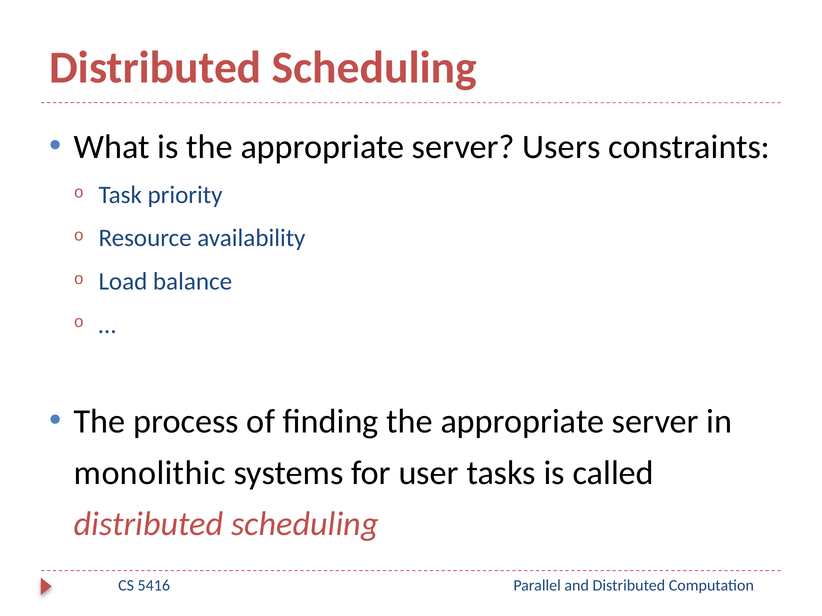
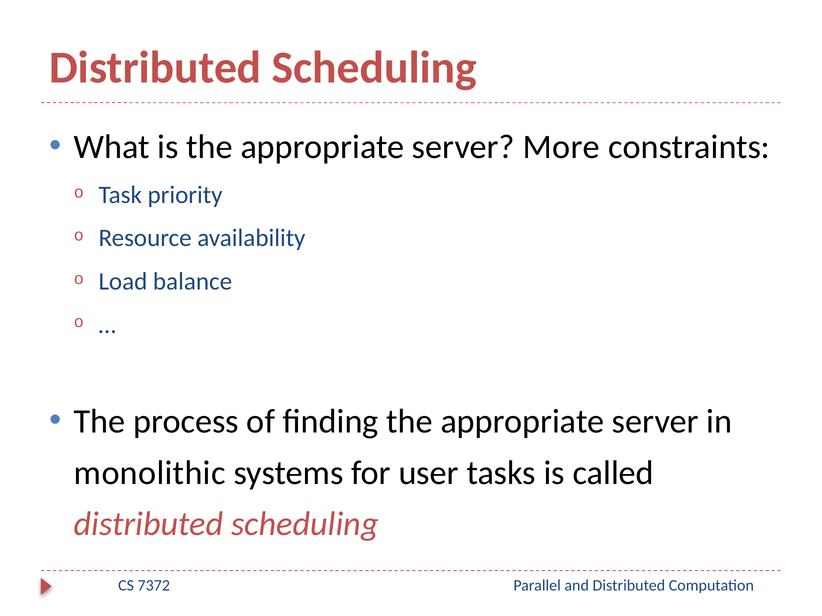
Users: Users -> More (561, 147)
5416: 5416 -> 7372 (154, 586)
